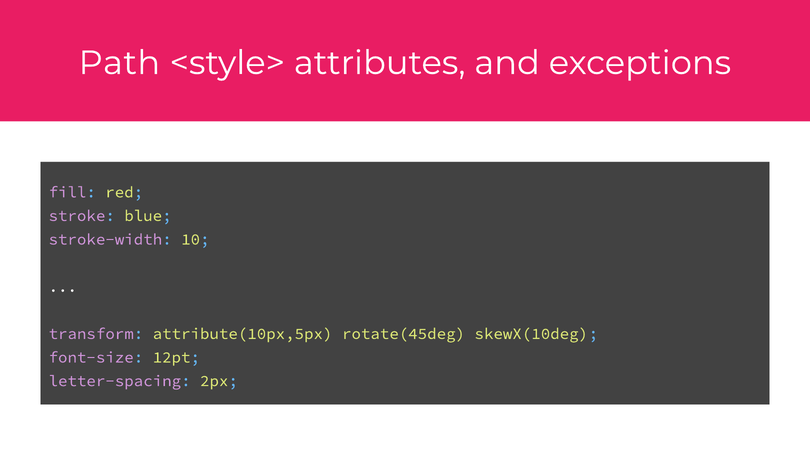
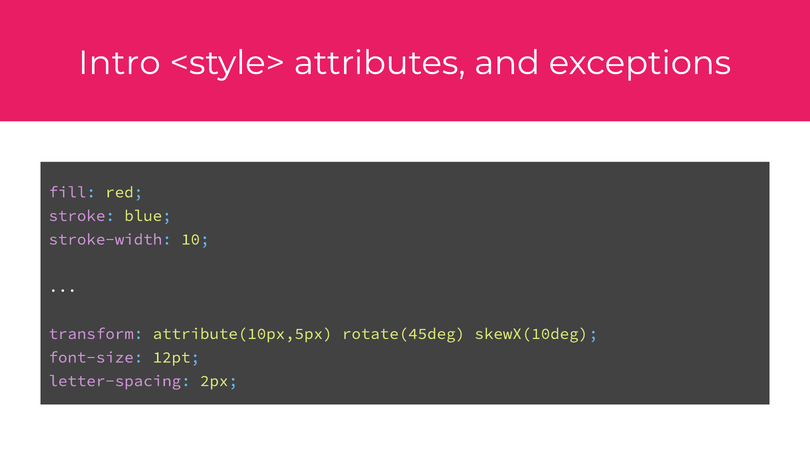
Path: Path -> Intro (119, 63)
